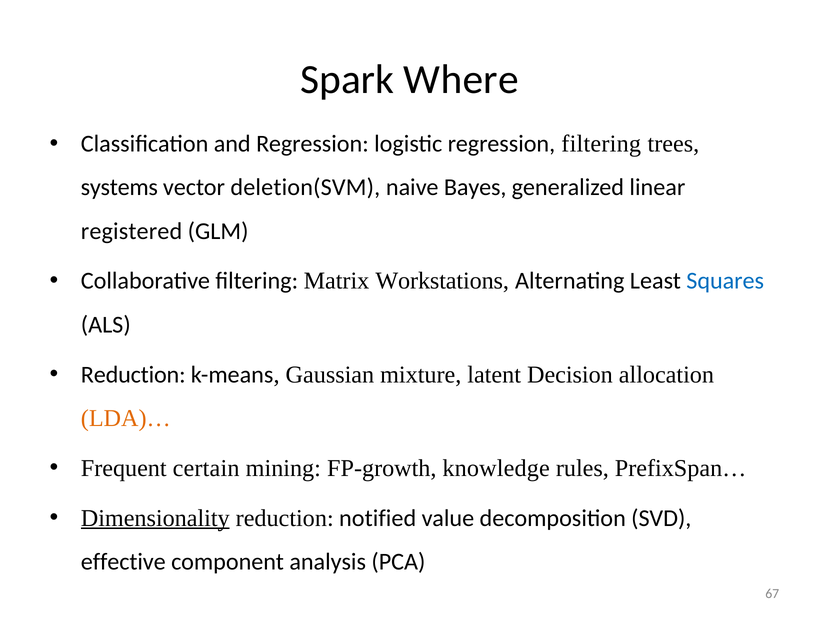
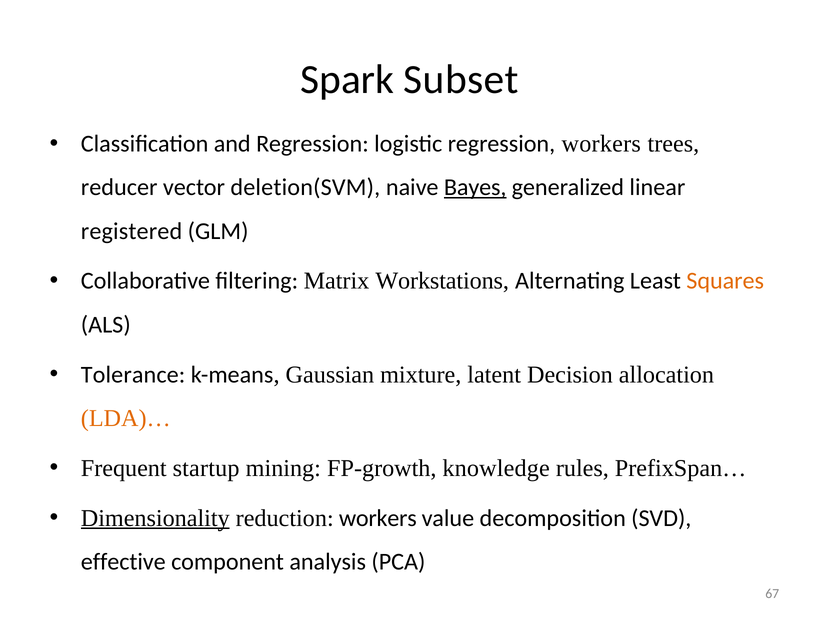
Where: Where -> Subset (461, 80)
regression filtering: filtering -> workers (601, 144)
systems: systems -> reducer (119, 187)
Bayes underline: none -> present (475, 187)
Squares colour: blue -> orange (725, 281)
Reduction: Reduction -> Tolerance (133, 374)
certain: certain -> startup (206, 468)
reduction notified: notified -> workers (378, 518)
